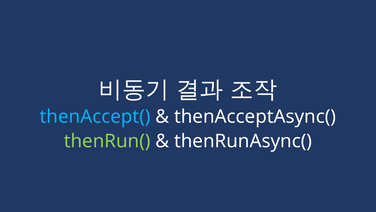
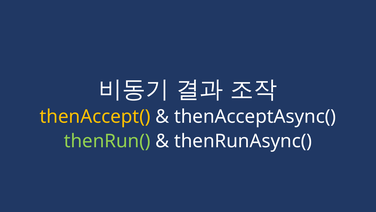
thenAccept( colour: light blue -> yellow (95, 116)
